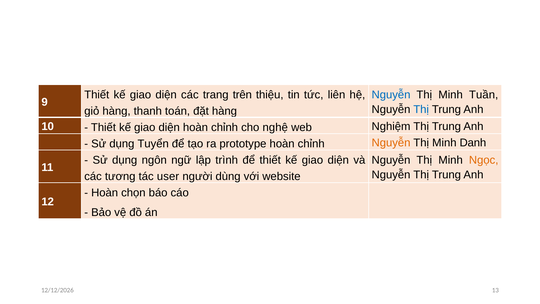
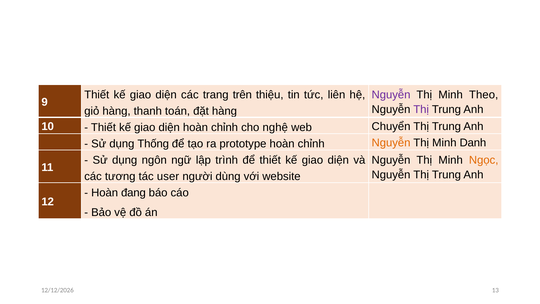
Nguyễn colour: blue -> purple (391, 95)
Tuần: Tuần -> Theo (484, 95)
Thị colour: blue -> purple (421, 109)
Nghiệm: Nghiệm -> Chuyển (391, 126)
Tuyển: Tuyển -> Thống (153, 144)
chọn: chọn -> đang (133, 193)
